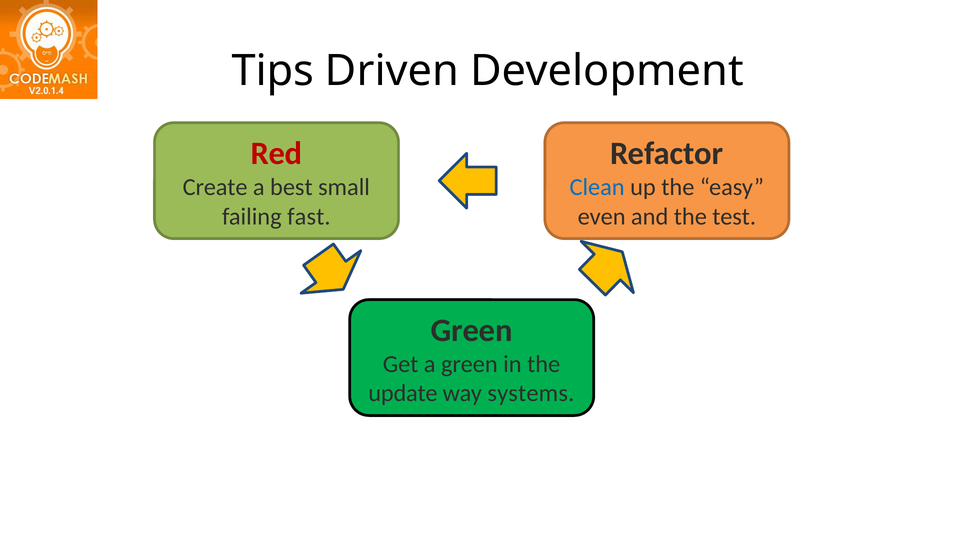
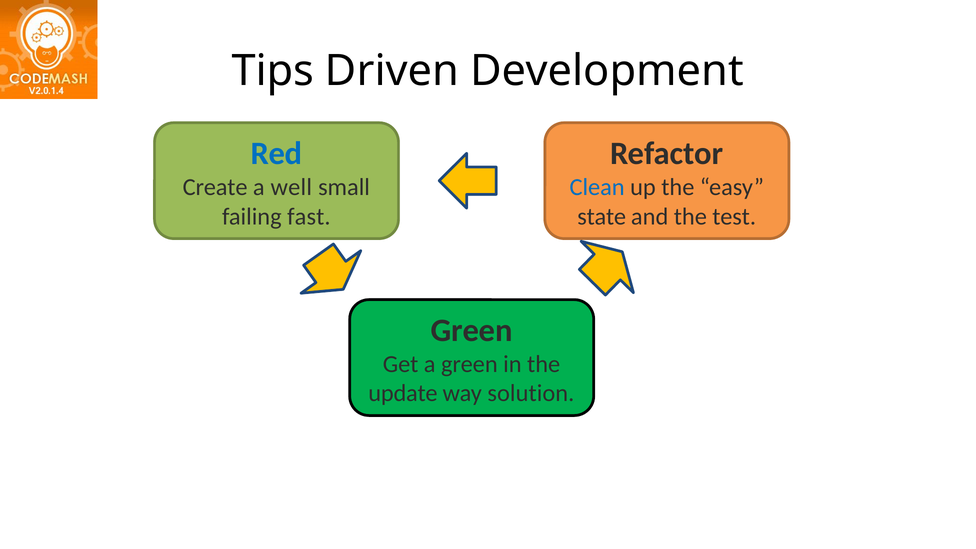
Red colour: red -> blue (277, 154)
best: best -> well (291, 187)
even: even -> state (602, 217)
systems: systems -> solution (531, 393)
